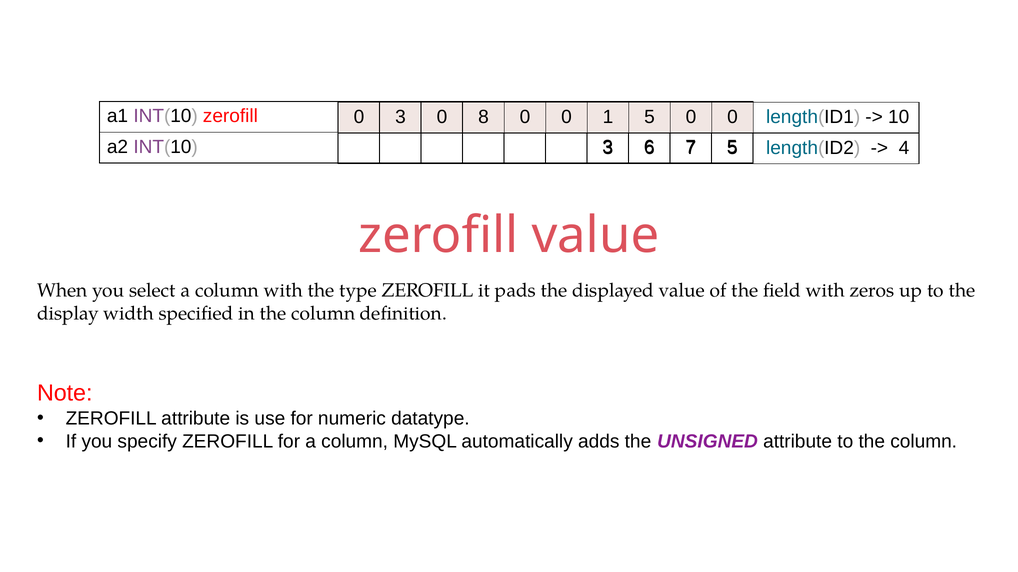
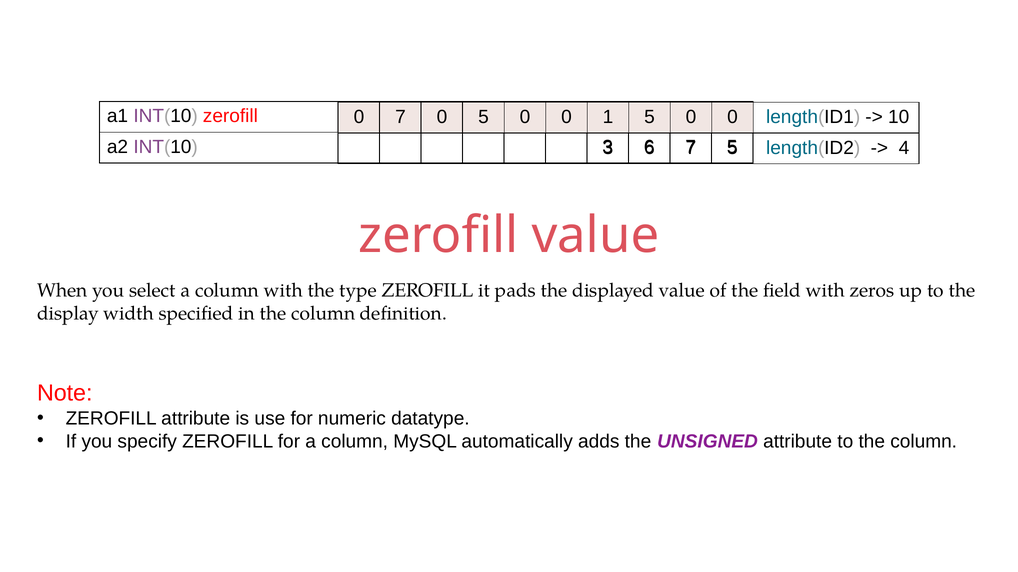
0 3: 3 -> 7 (400, 117)
0 8: 8 -> 5 (483, 117)
